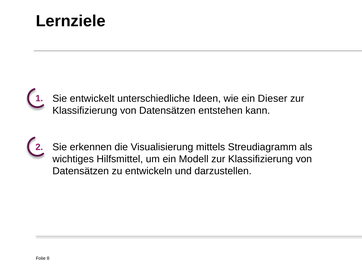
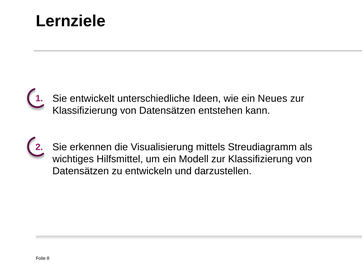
Dieser: Dieser -> Neues (273, 98)
